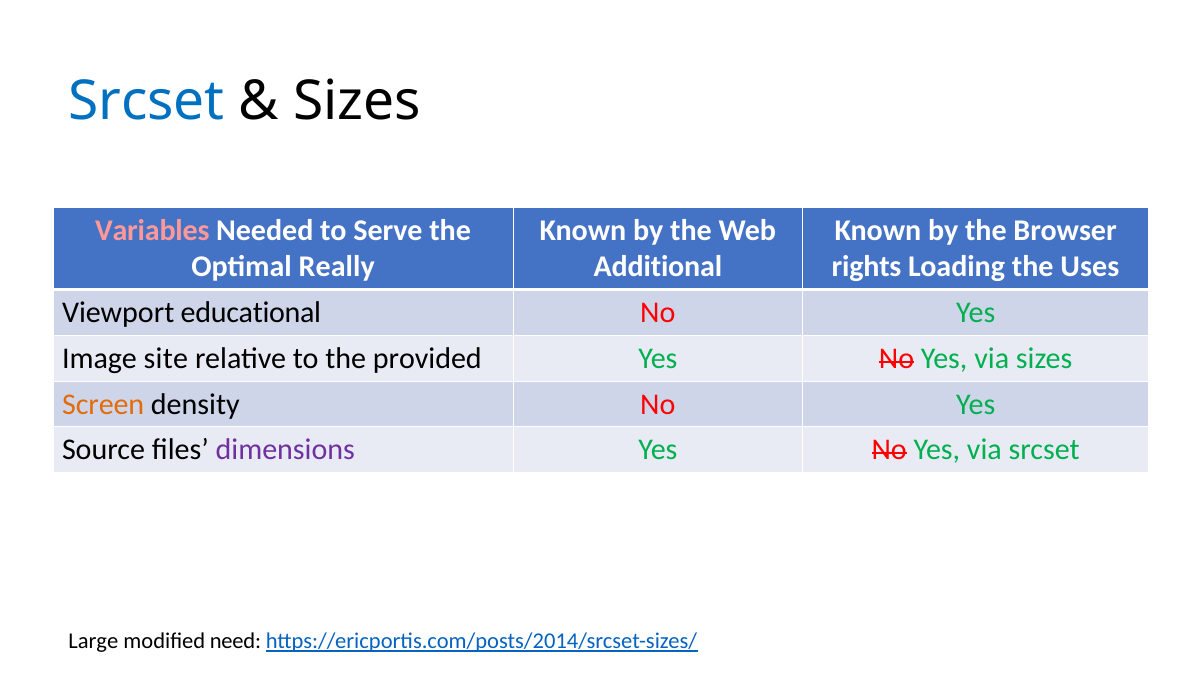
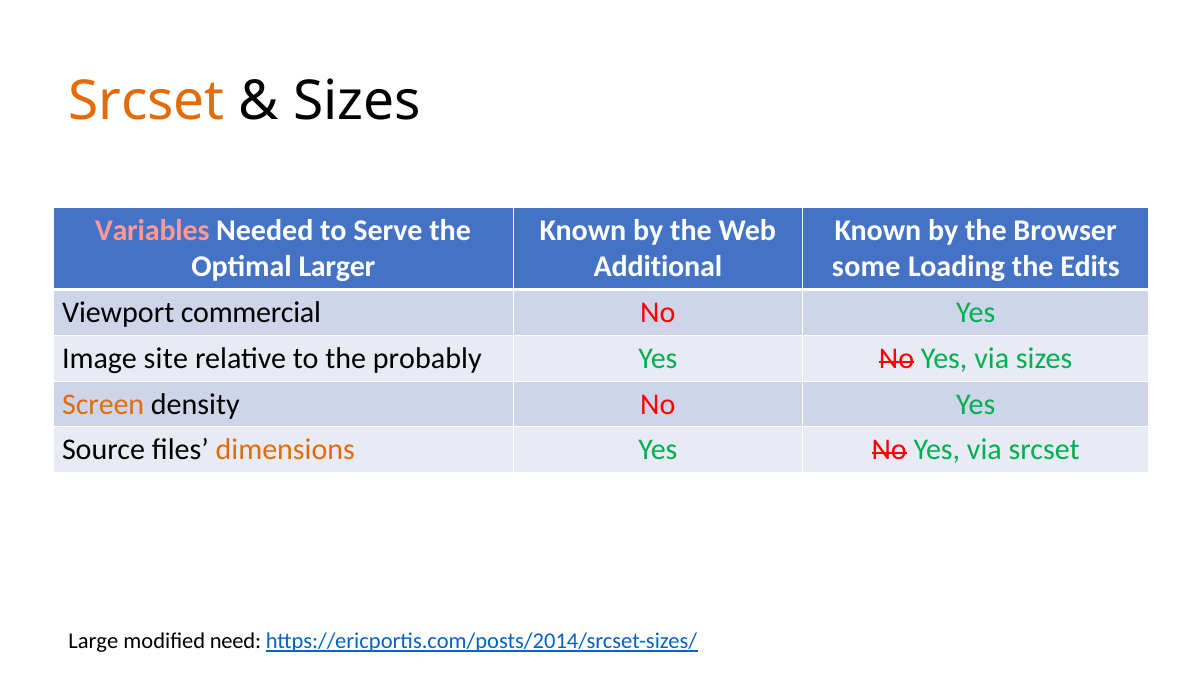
Srcset colour: blue -> orange (146, 101)
Really: Really -> Larger (337, 267)
rights: rights -> some (866, 267)
Uses: Uses -> Edits (1090, 267)
educational: educational -> commercial (251, 313)
provided: provided -> probably (427, 359)
dimensions colour: purple -> orange (285, 450)
